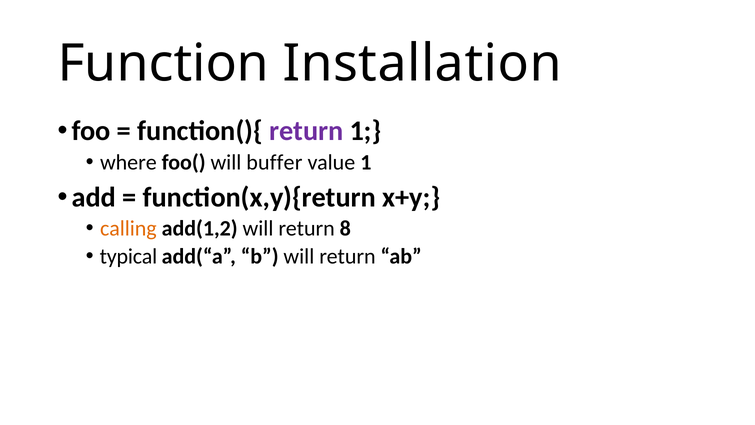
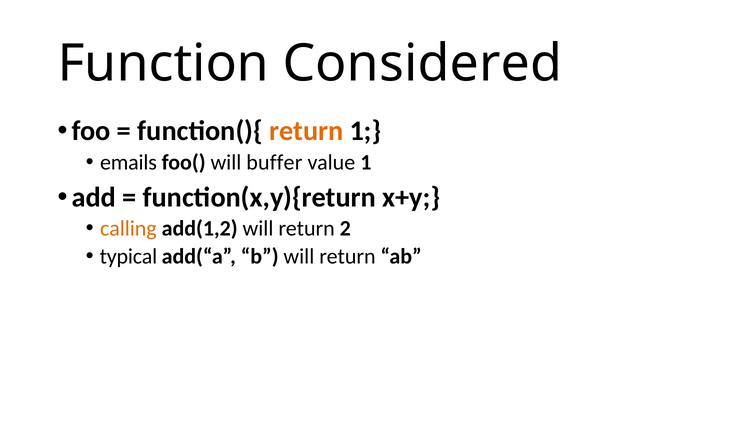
Installation: Installation -> Considered (422, 63)
return colour: purple -> orange (306, 131)
where: where -> emails (128, 162)
8: 8 -> 2 (345, 228)
